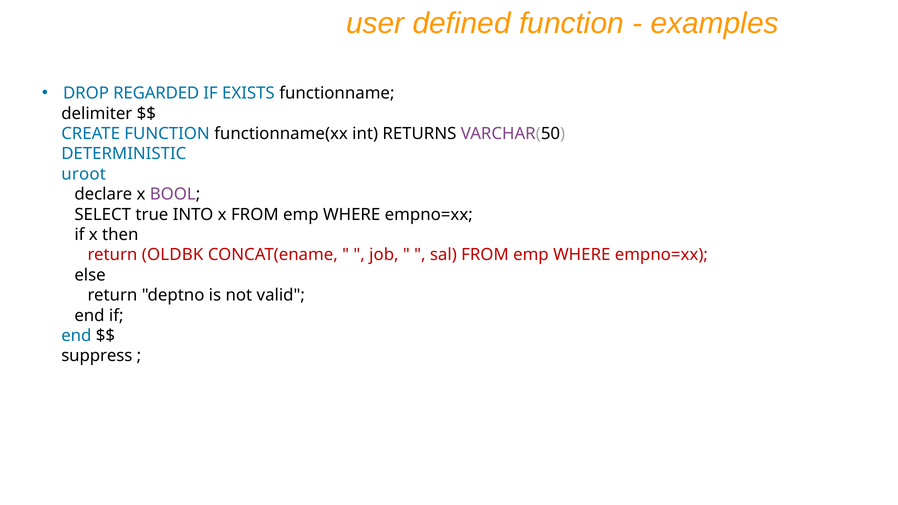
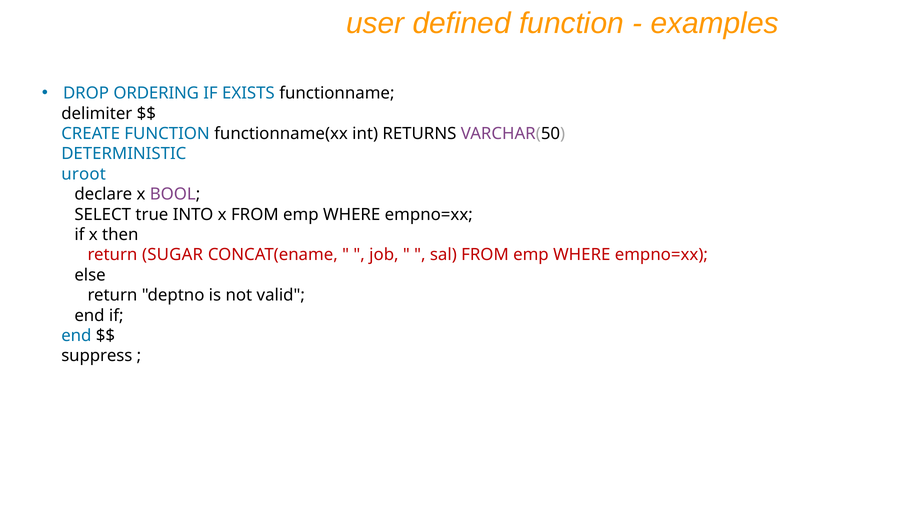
REGARDED: REGARDED -> ORDERING (156, 93)
OLDBK: OLDBK -> SUGAR (173, 255)
